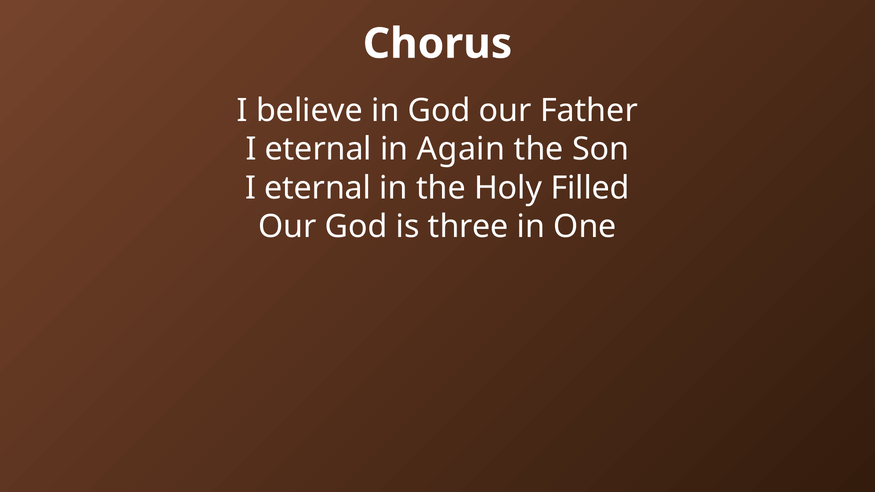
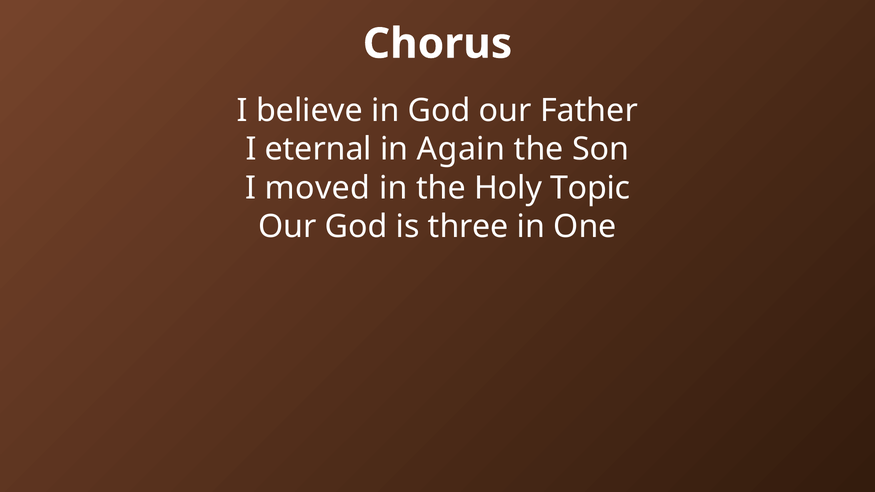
eternal: eternal -> moved (318, 188)
Filled: Filled -> Topic (590, 188)
